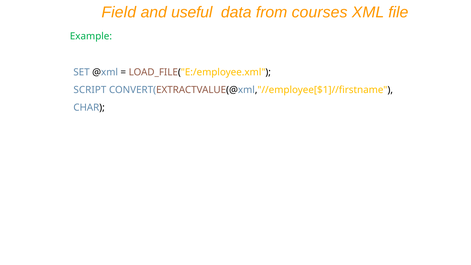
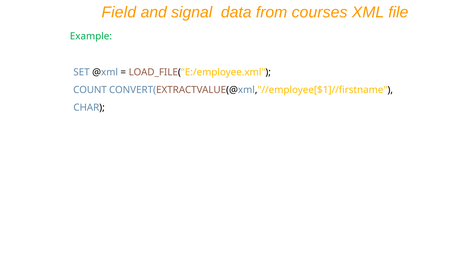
useful: useful -> signal (192, 12)
SCRIPT: SCRIPT -> COUNT (90, 90)
